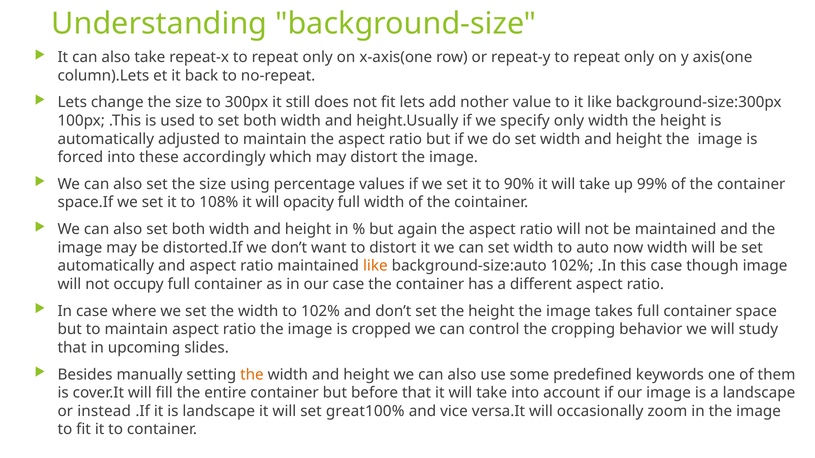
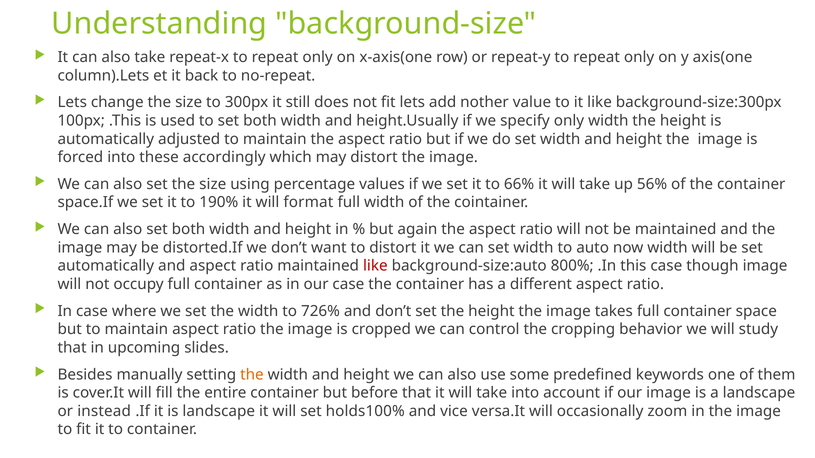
90%: 90% -> 66% (519, 184)
99%: 99% -> 56% (652, 184)
108%: 108% -> 190% (219, 203)
opacity: opacity -> format (308, 203)
like colour: orange -> red (375, 266)
background-size:auto 102%: 102% -> 800% (572, 266)
to 102%: 102% -> 726% (320, 311)
great100%: great100% -> holds100% (365, 411)
